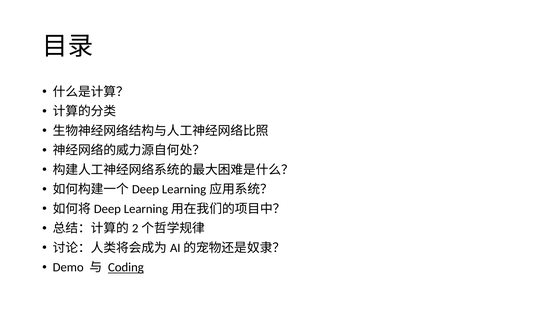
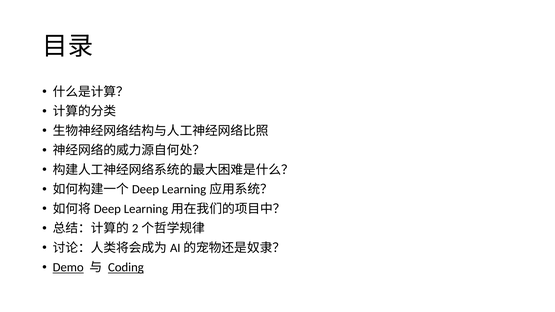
Demo underline: none -> present (68, 268)
